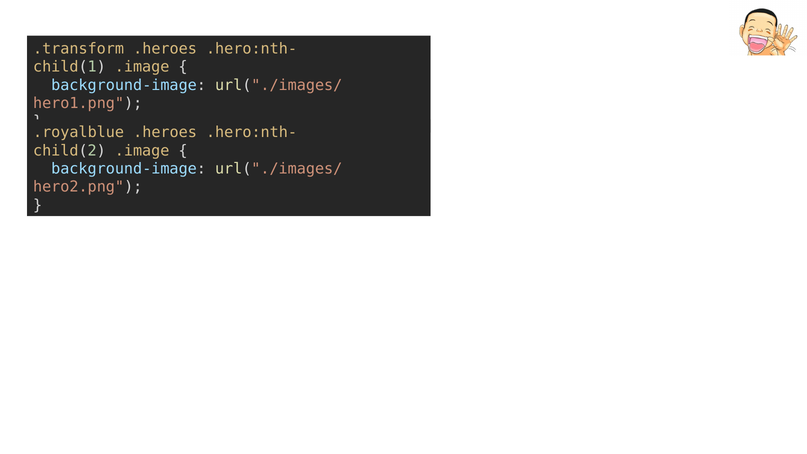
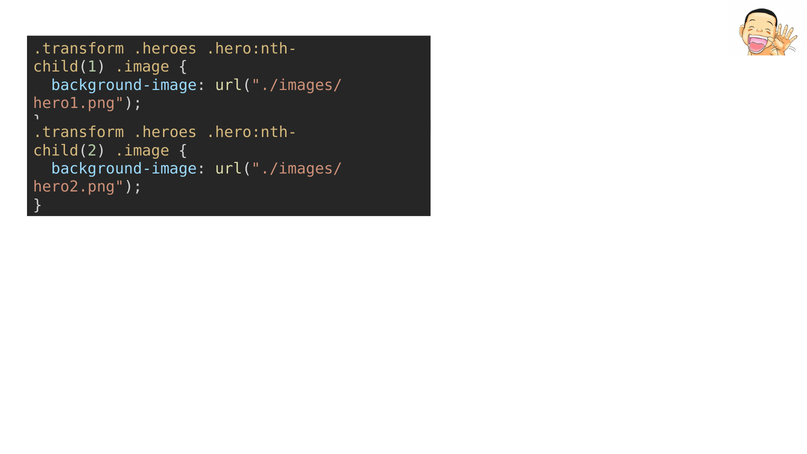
.royalblue: .royalblue -> .transform (79, 132)
